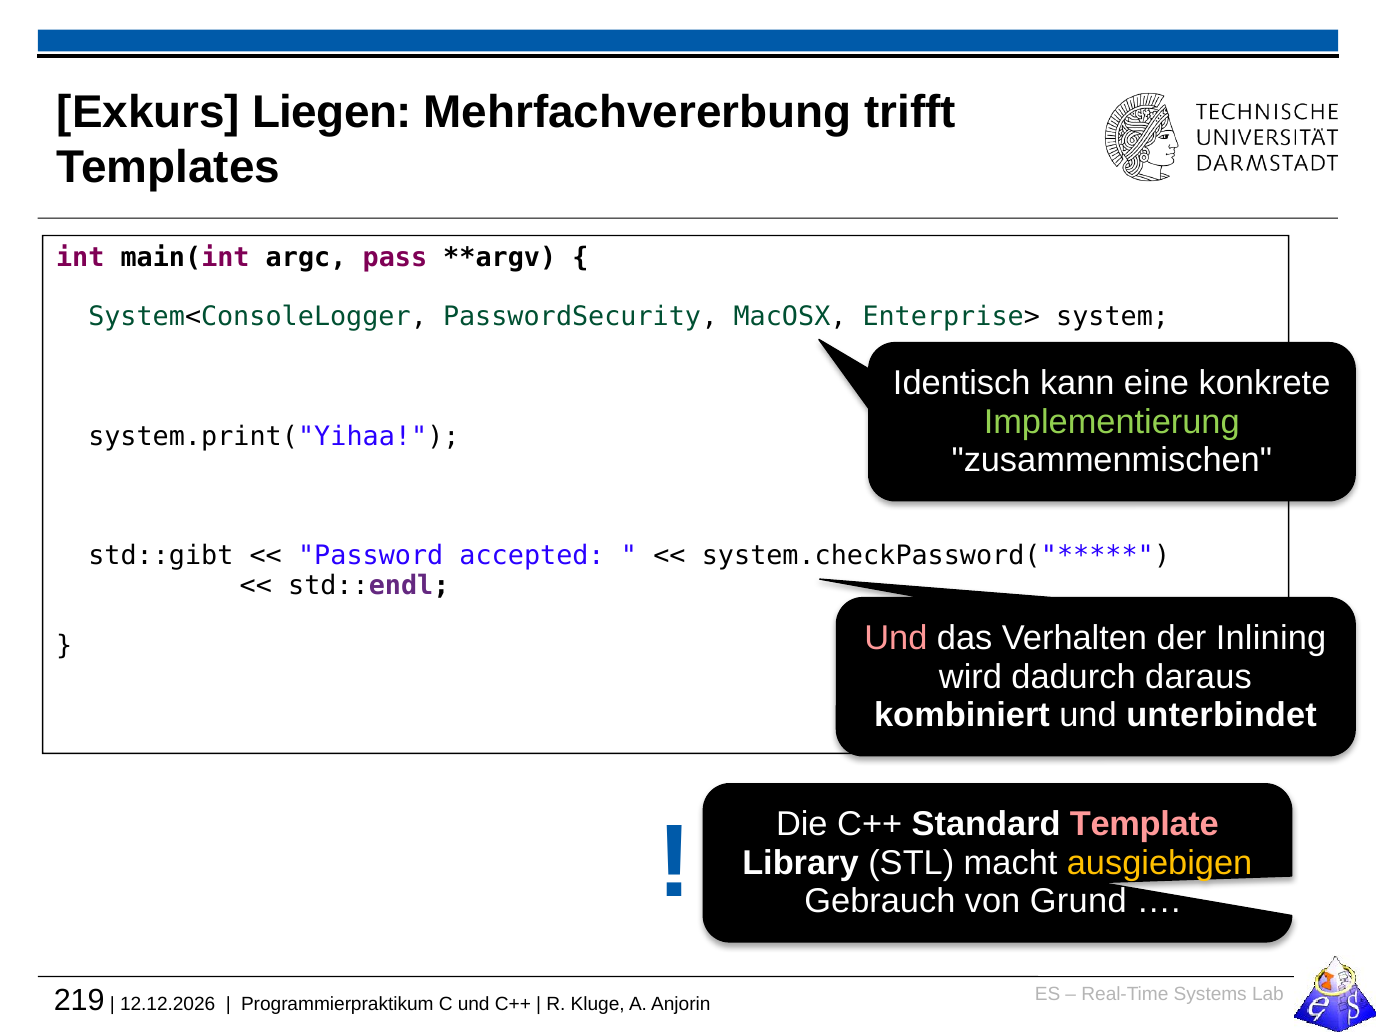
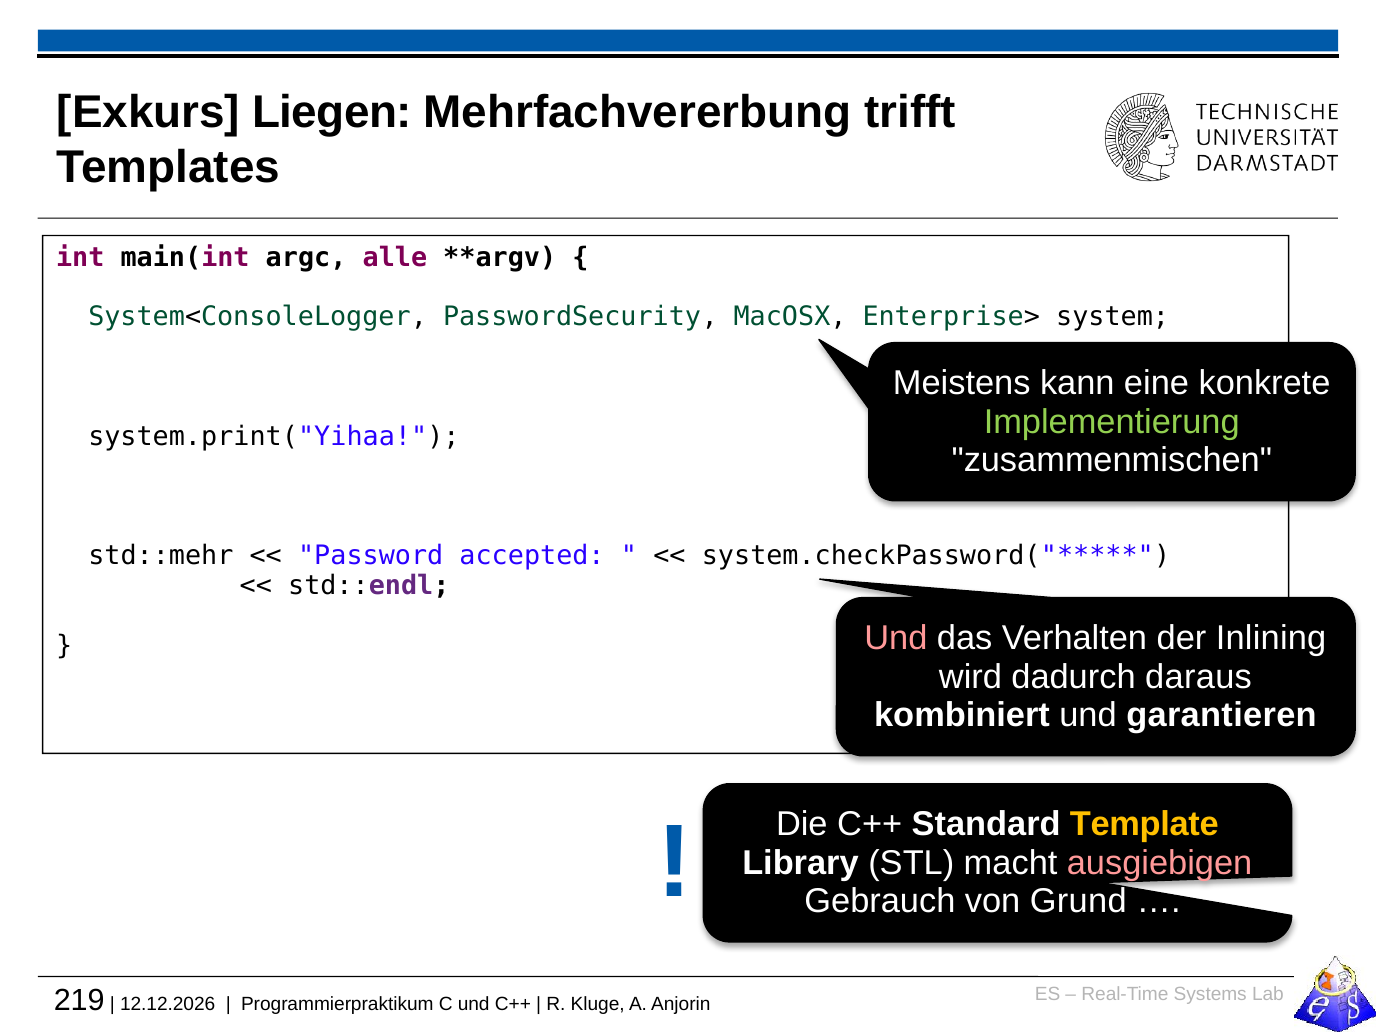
pass: pass -> alle (395, 257)
Identisch: Identisch -> Meistens (962, 383)
std::gibt: std::gibt -> std::mehr (161, 556)
unterbindet: unterbindet -> garantieren (1221, 715)
Template colour: pink -> yellow (1144, 825)
ausgiebigen colour: yellow -> pink (1160, 863)
